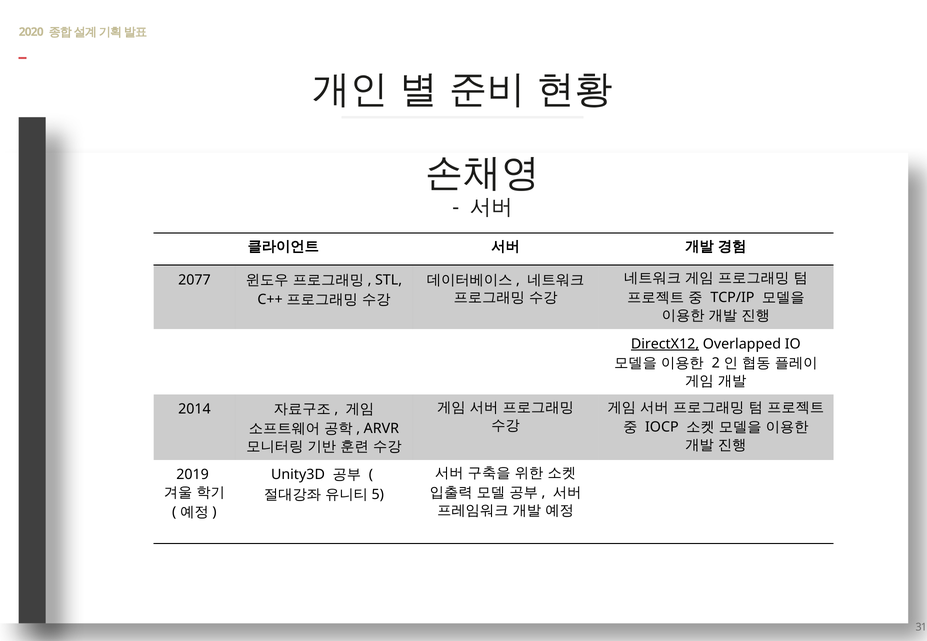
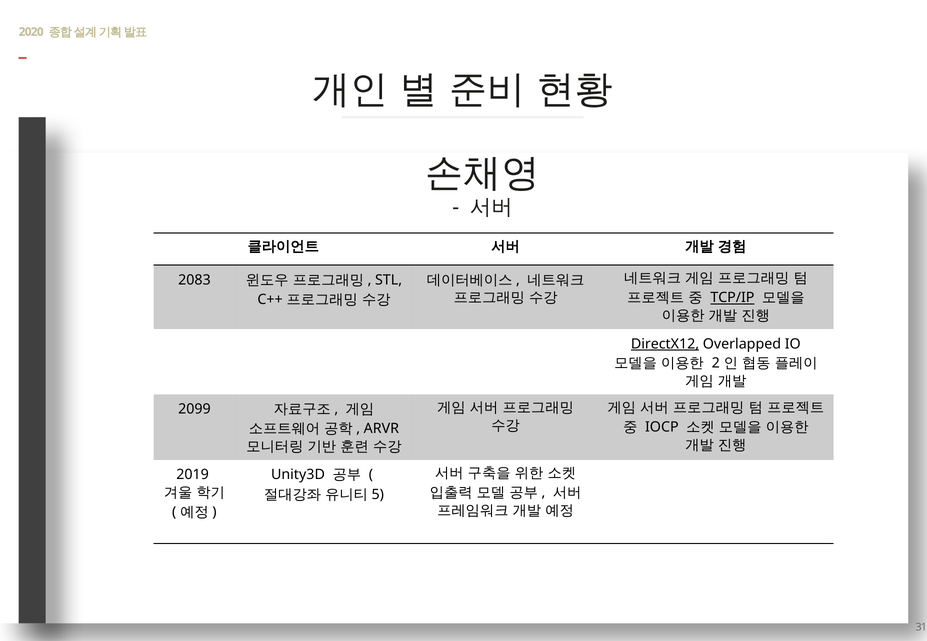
2077: 2077 -> 2083 (194, 280)
TCP/IP underline: none -> present (732, 298)
2014: 2014 -> 2099 (194, 410)
